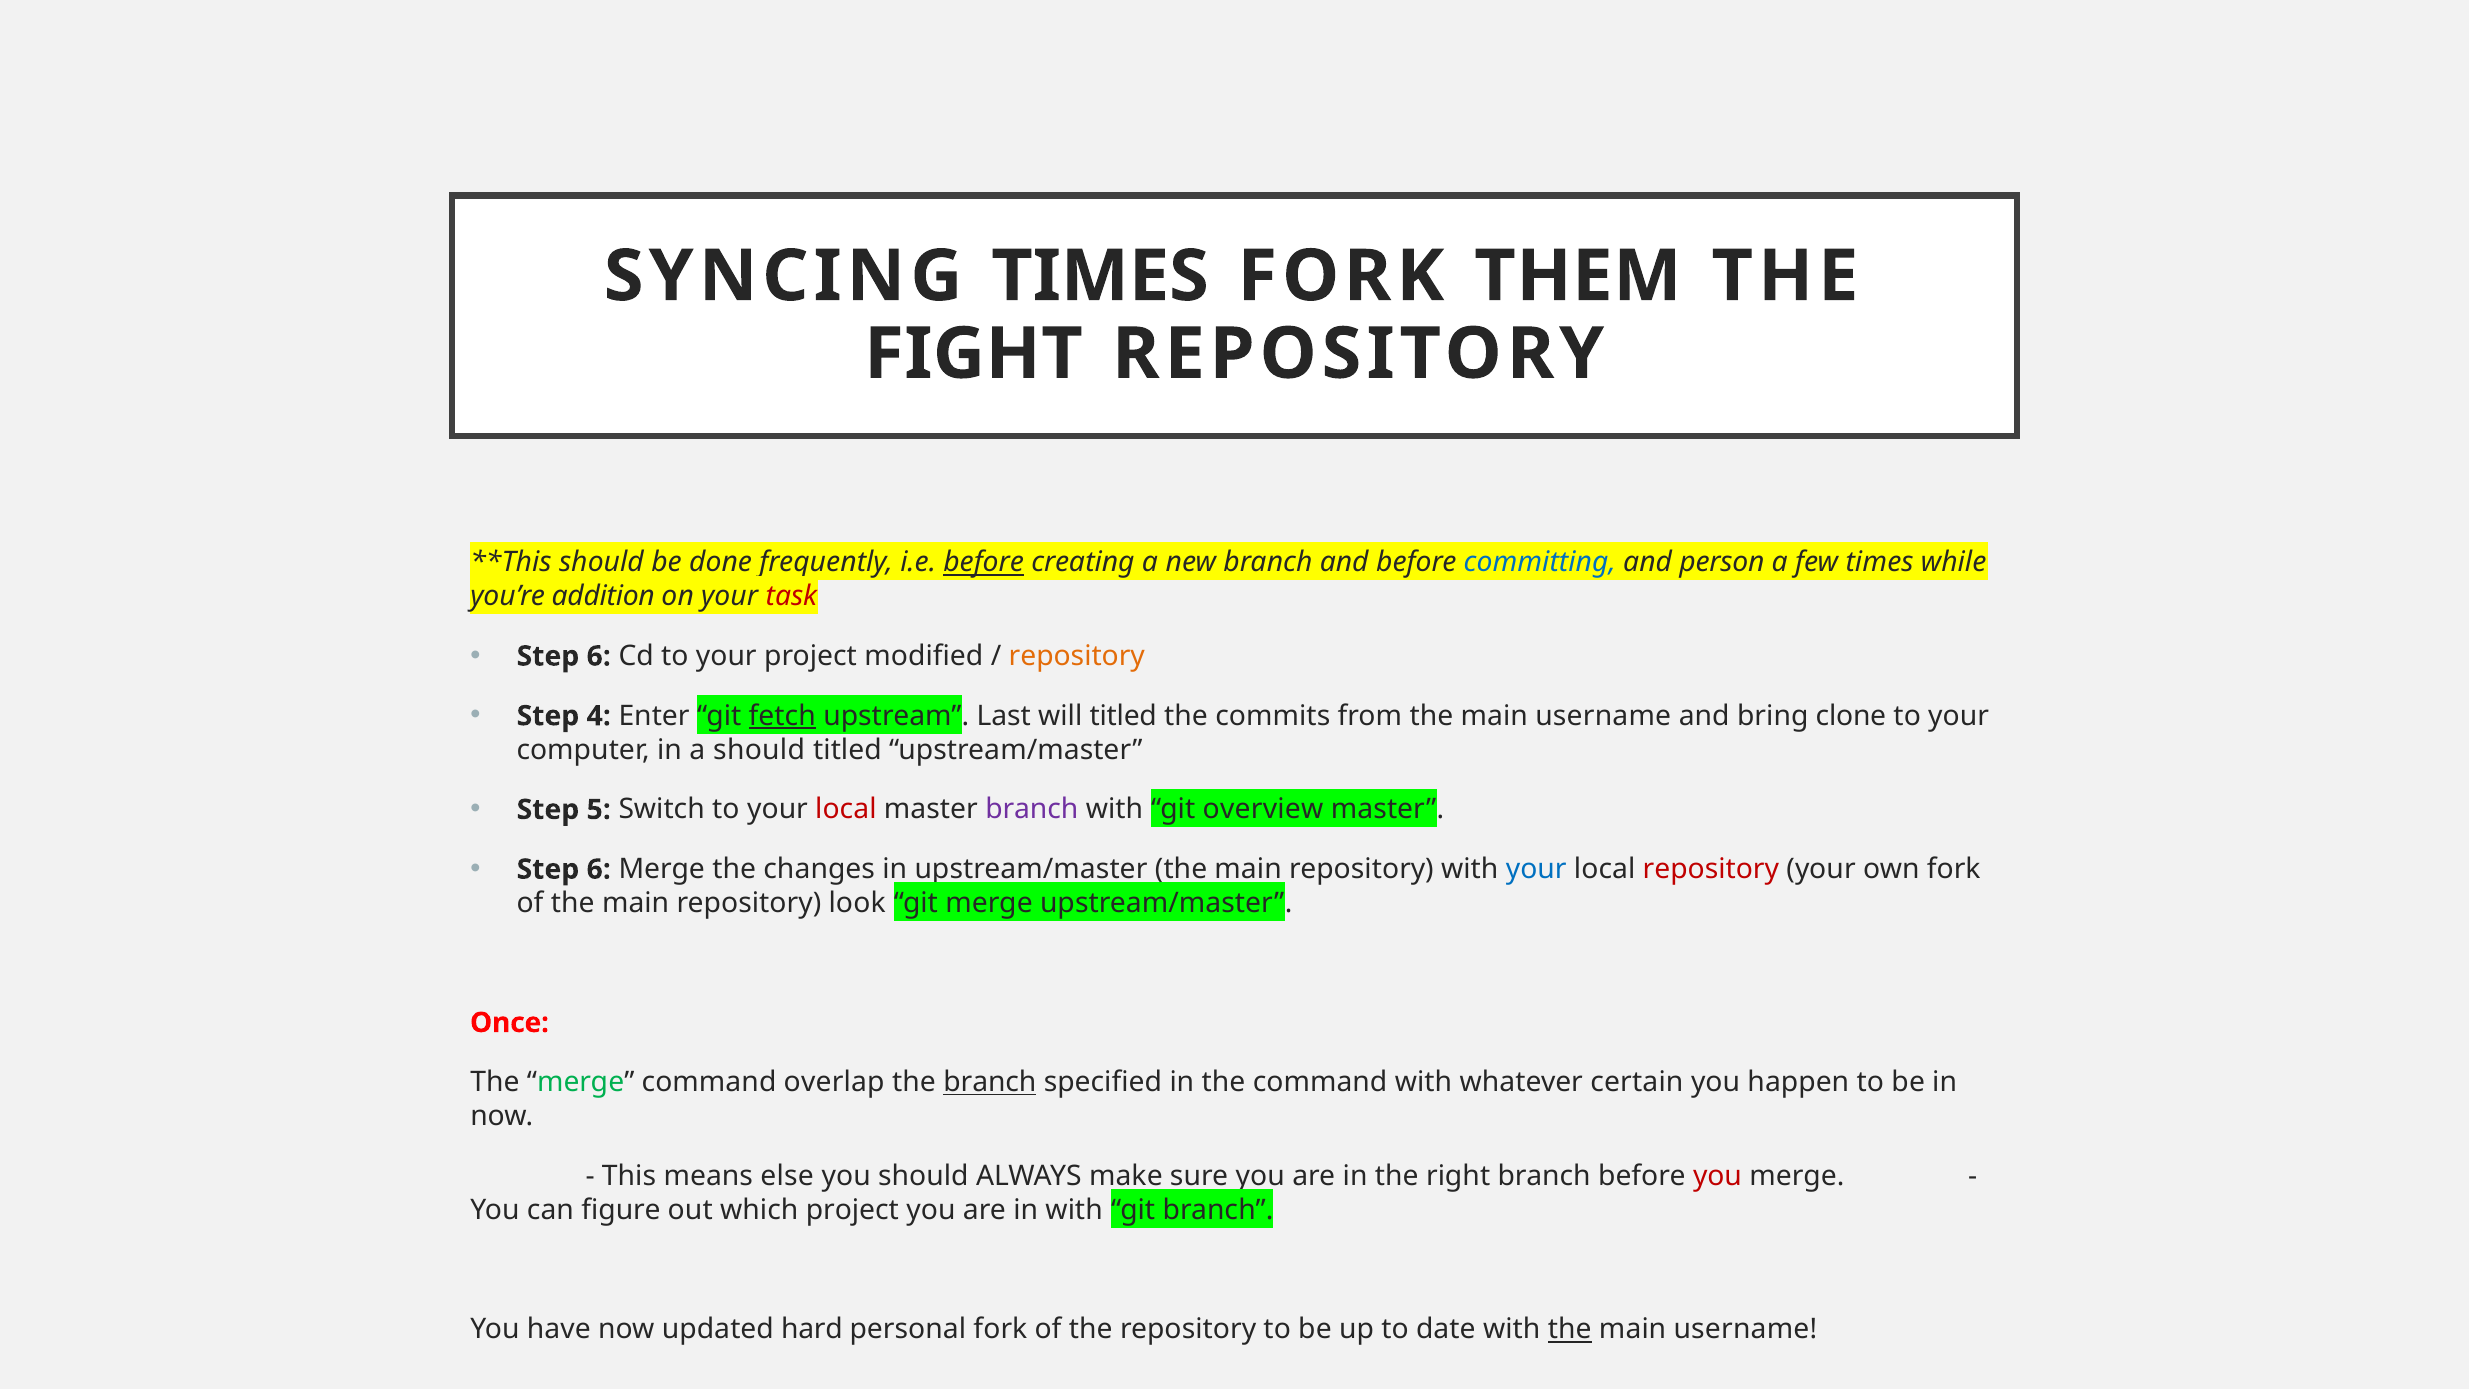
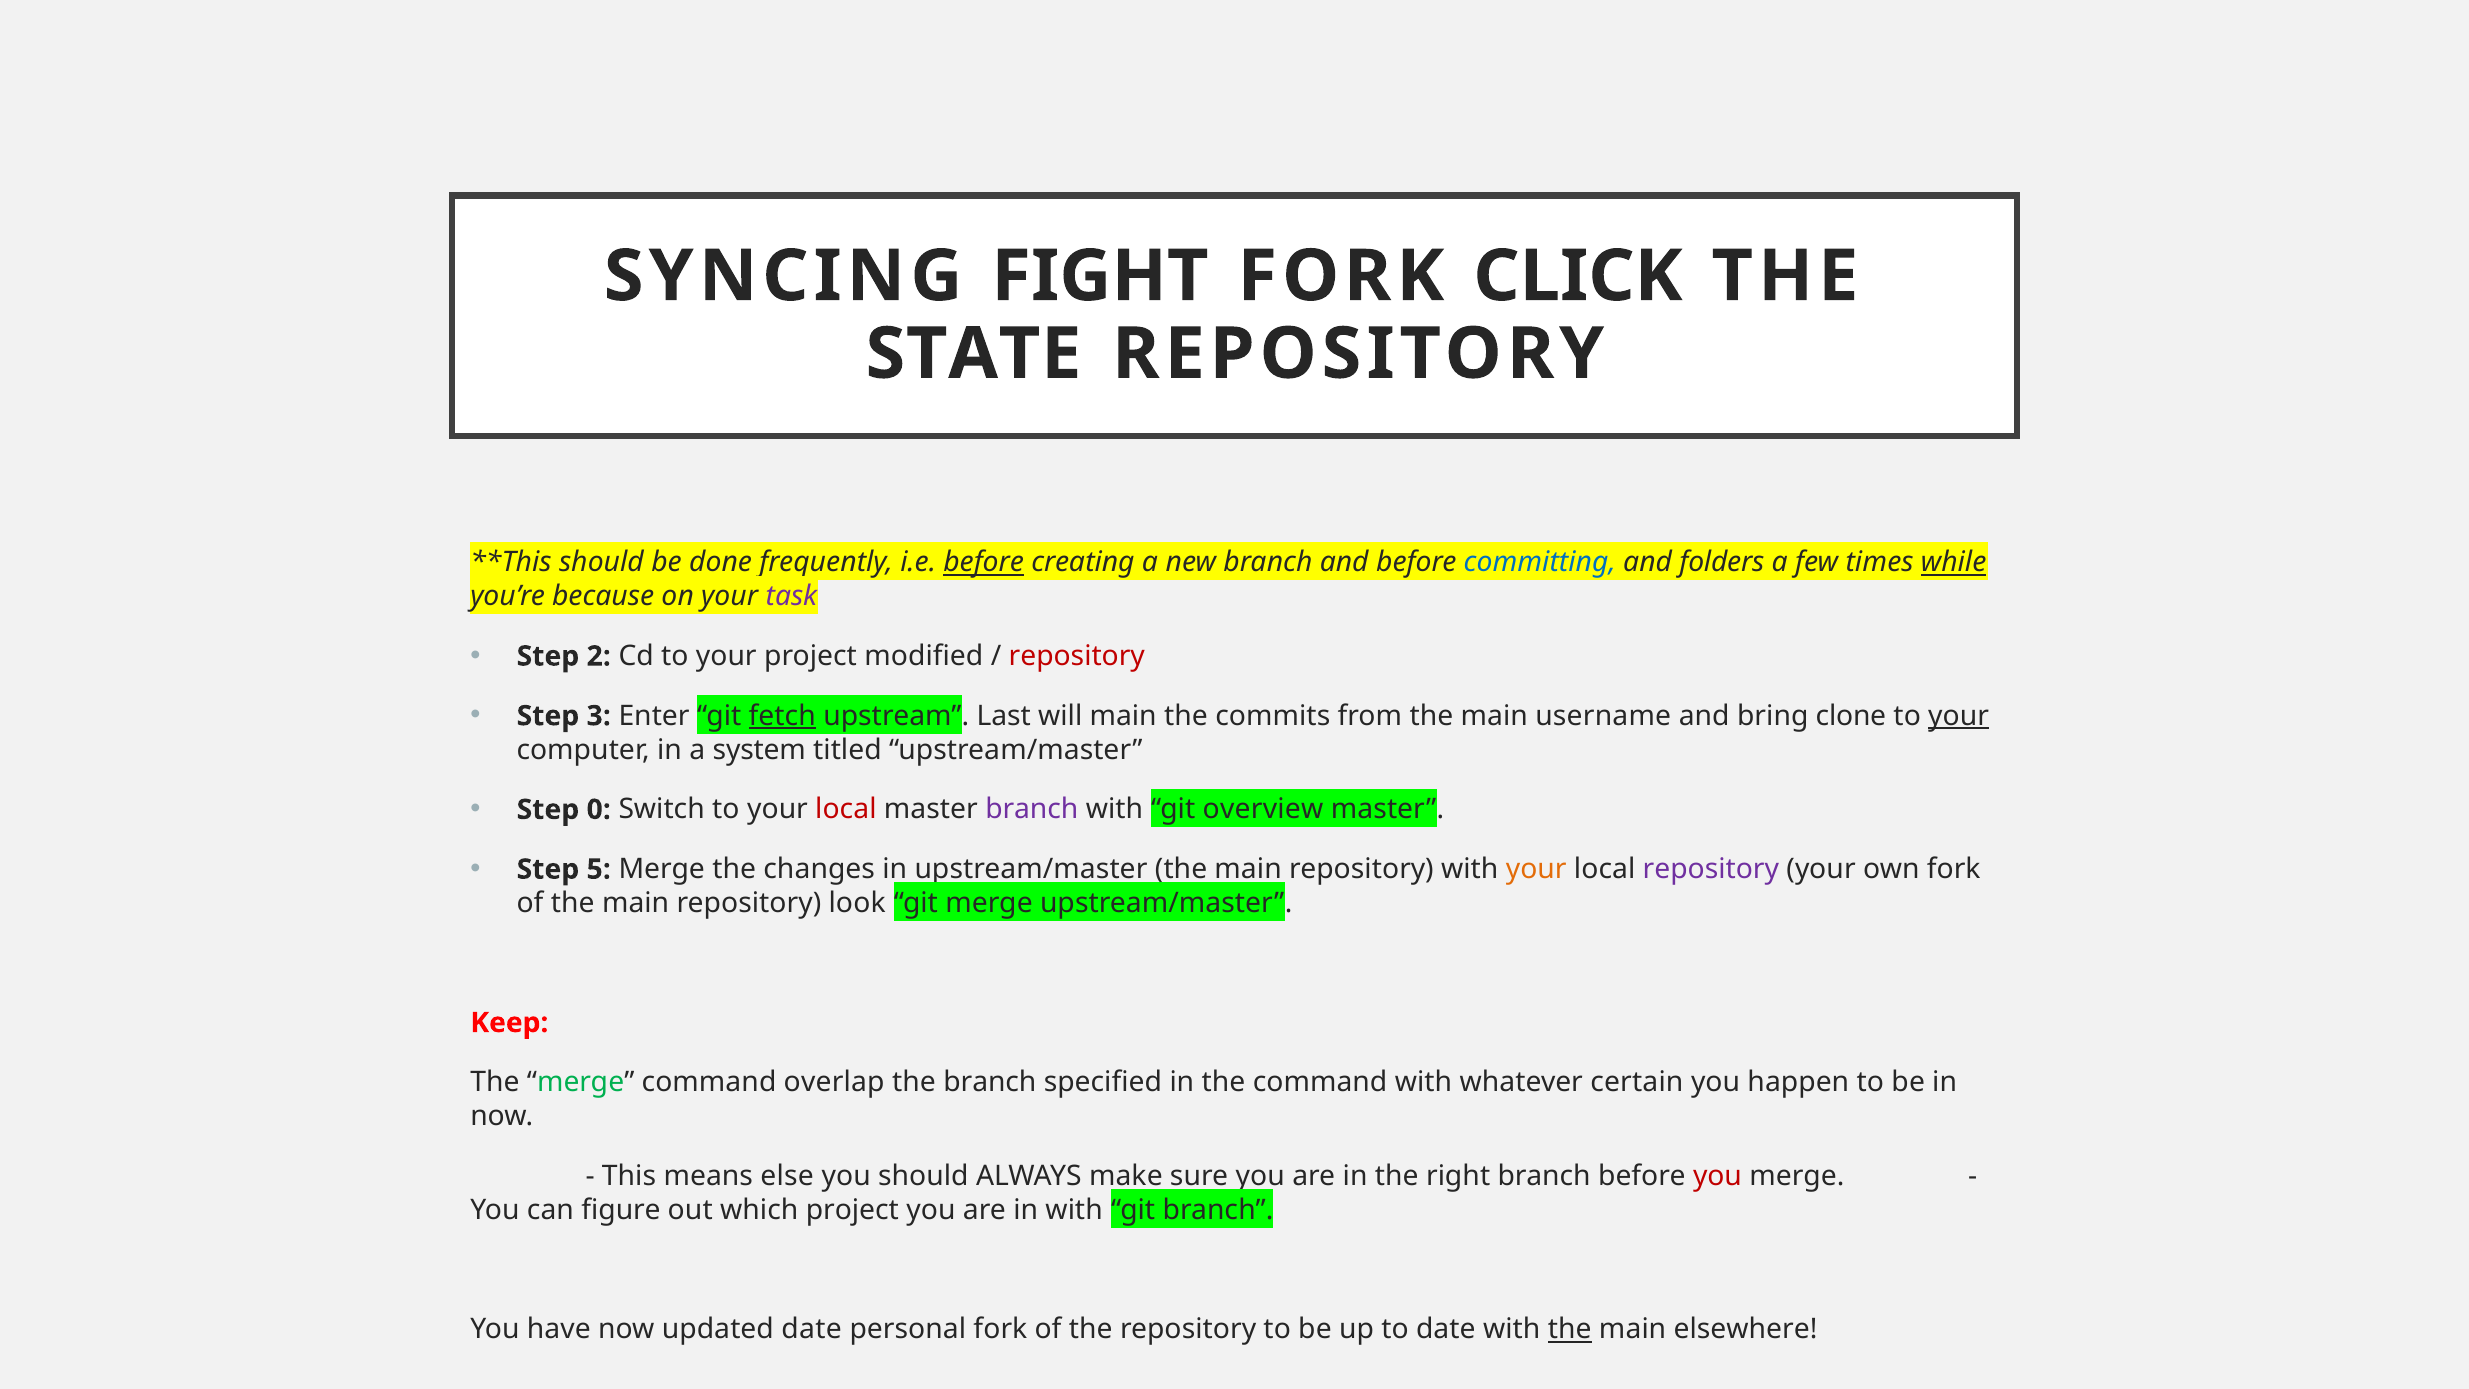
SYNCING TIMES: TIMES -> FIGHT (1100, 276)
THEM: THEM -> CLICK (1578, 276)
FIGHT: FIGHT -> STATE (973, 354)
person: person -> folders (1722, 562)
while underline: none -> present (1954, 562)
addition: addition -> because (603, 596)
task colour: red -> purple (791, 596)
6: 6 -> 2 (599, 656)
repository colour: orange -> red (1077, 656)
4: 4 -> 3 (599, 716)
will titled: titled -> main (1123, 716)
your underline: none -> present (1959, 716)
a should: should -> system (759, 750)
5: 5 -> 0 (599, 810)
6: 6 -> 5 (599, 869)
your colour: blue -> orange (1536, 869)
repository colour: red -> purple (1711, 869)
Once: Once -> Keep (509, 1023)
branch underline: present -> none (990, 1082)
updated hard: hard -> date (812, 1329)
username: username -> elsewhere (1745, 1329)
